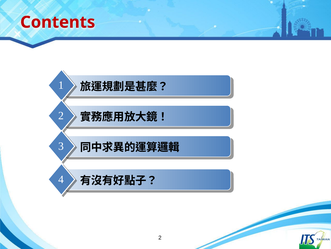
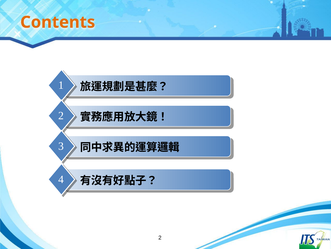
Contents colour: red -> orange (58, 22)
